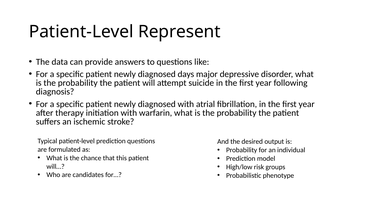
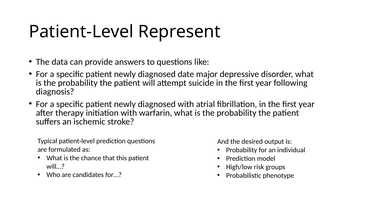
days: days -> date (186, 74)
